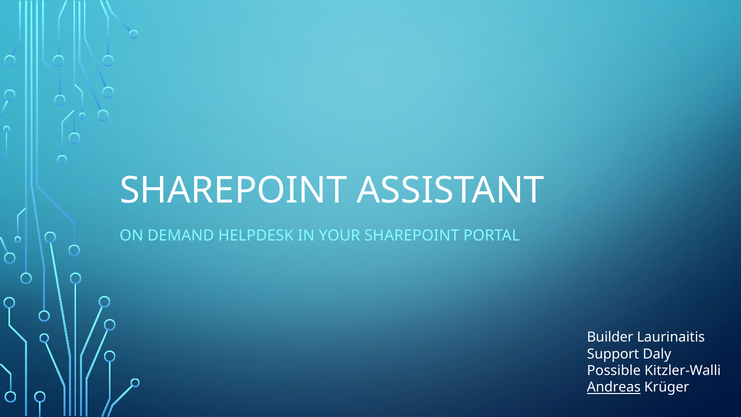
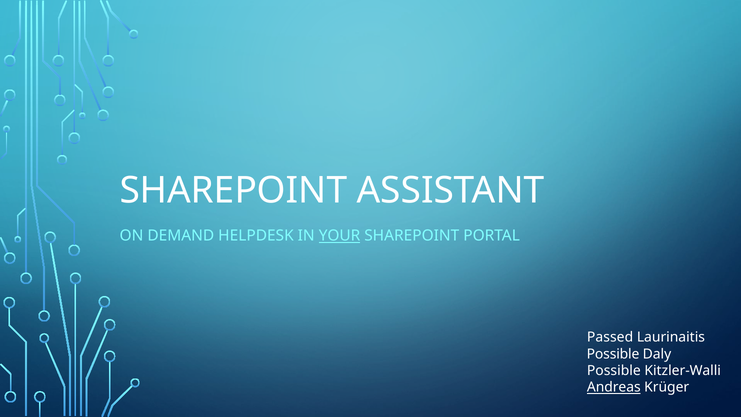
YOUR underline: none -> present (340, 236)
Builder: Builder -> Passed (610, 337)
Support: Support -> Possible (613, 354)
